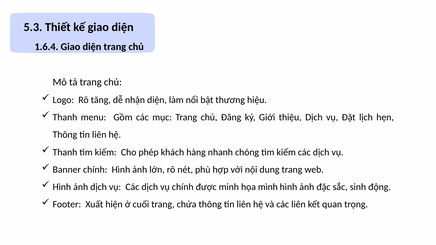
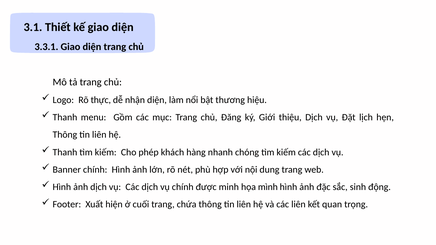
5.3: 5.3 -> 3.1 (33, 27)
1.6.4: 1.6.4 -> 3.3.1 (46, 47)
tăng: tăng -> thực (101, 100)
